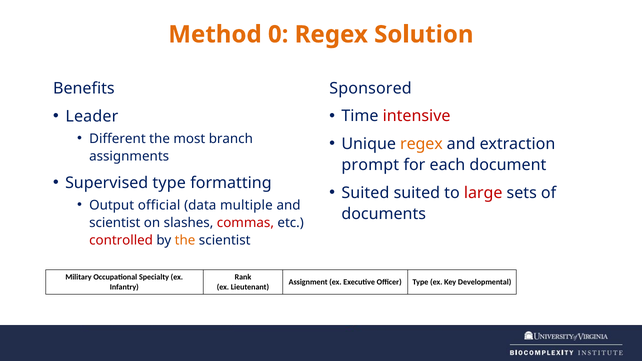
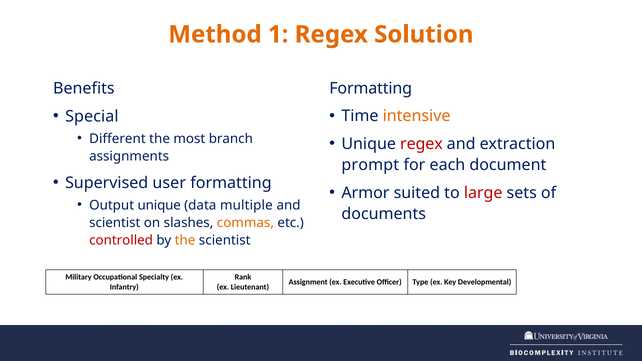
0: 0 -> 1 (278, 34)
Sponsored: Sponsored -> Formatting (371, 88)
intensive colour: red -> orange (417, 116)
Leader: Leader -> Special (92, 116)
regex colour: orange -> red (421, 144)
Supervised type: type -> user (169, 183)
Suited: Suited -> Armor (365, 193)
Output official: official -> unique (159, 205)
commas colour: red -> orange (245, 223)
